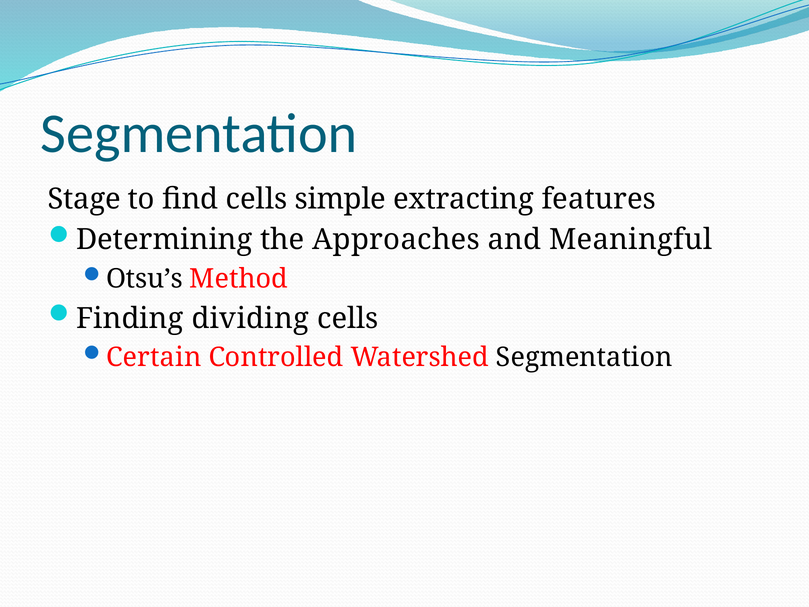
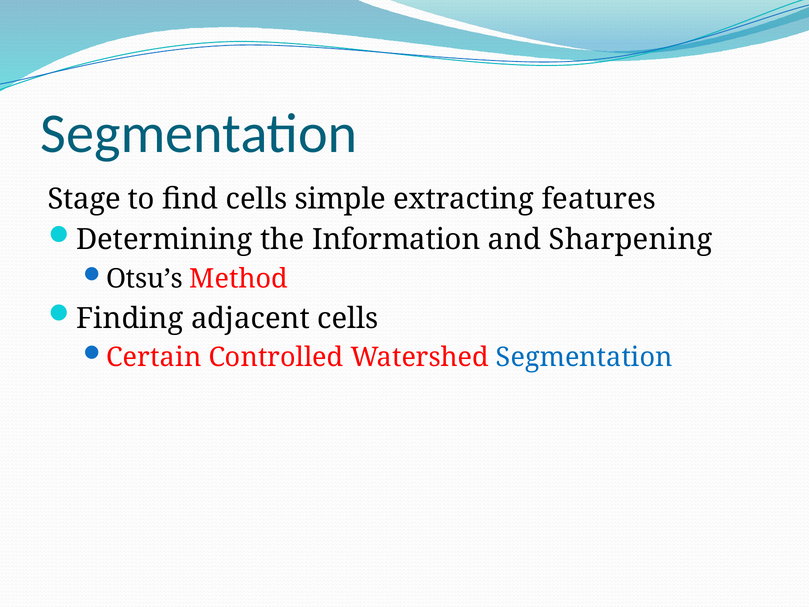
Approaches: Approaches -> Information (396, 240)
Meaningful: Meaningful -> Sharpening (631, 240)
dividing: dividing -> adjacent (250, 318)
Segmentation colour: black -> blue (584, 357)
